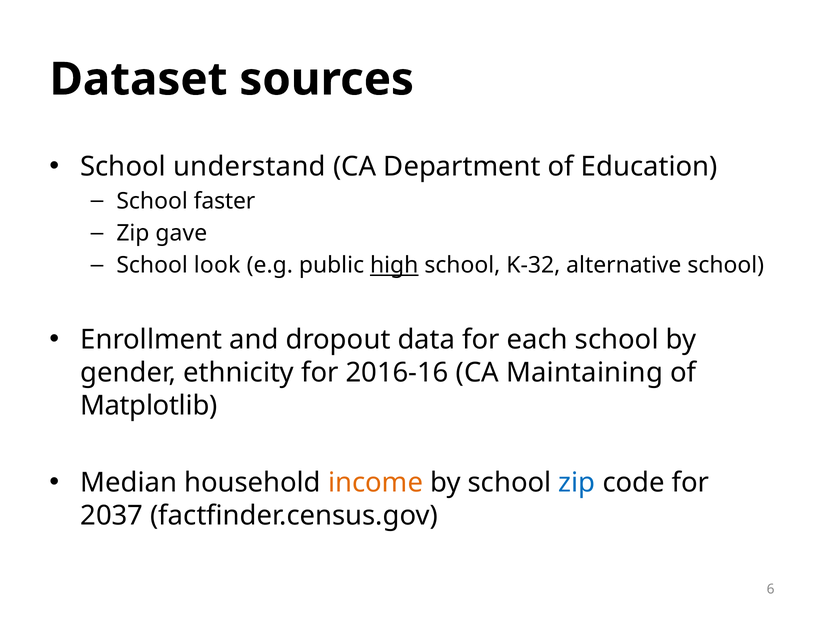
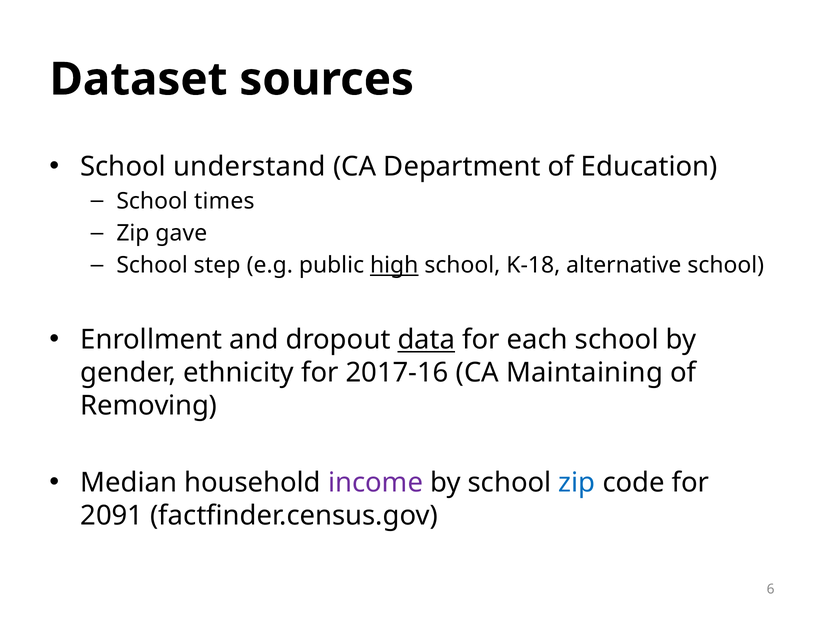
faster: faster -> times (224, 201)
look: look -> step (217, 265)
K-32: K-32 -> K-18 (533, 265)
data underline: none -> present (426, 340)
2016-16: 2016-16 -> 2017-16 (397, 373)
Matplotlib: Matplotlib -> Removing (149, 406)
income colour: orange -> purple (376, 483)
2037: 2037 -> 2091 (112, 516)
